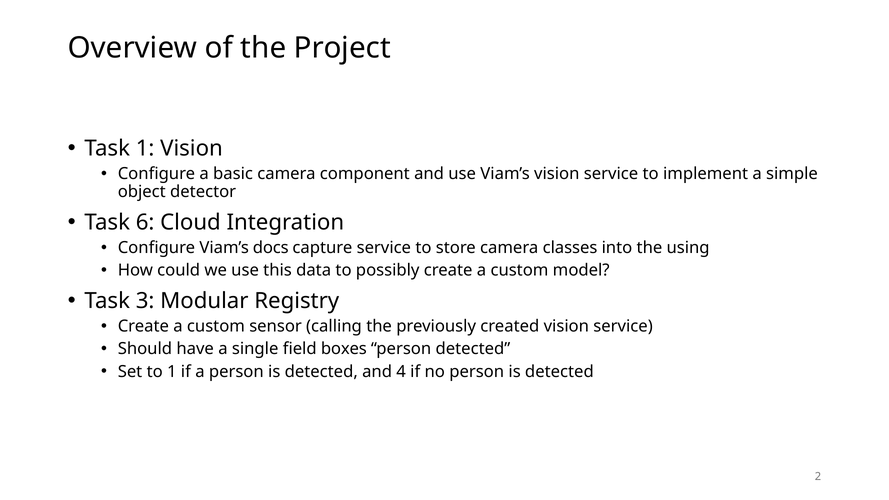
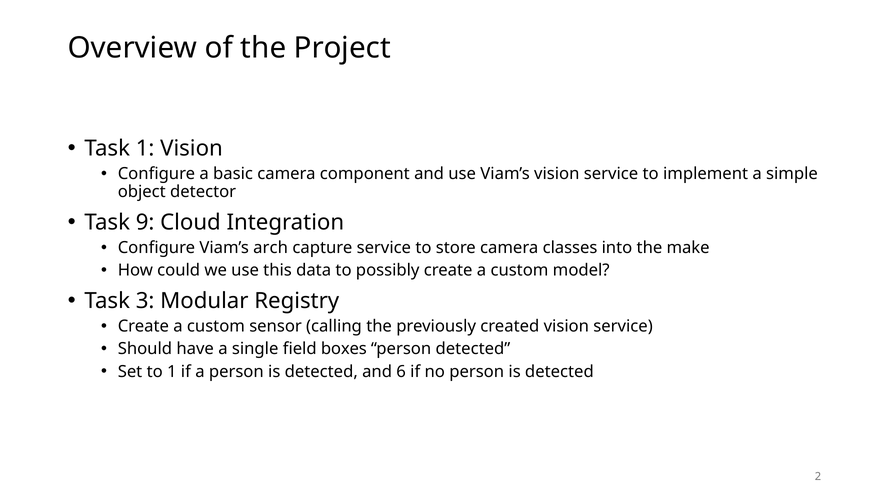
6: 6 -> 9 (145, 222)
docs: docs -> arch (271, 248)
using: using -> make (688, 248)
4: 4 -> 6 (401, 372)
